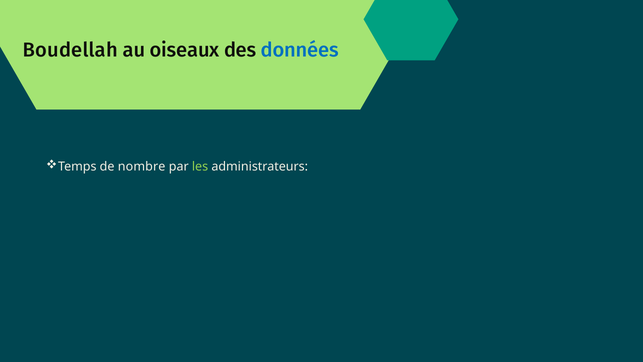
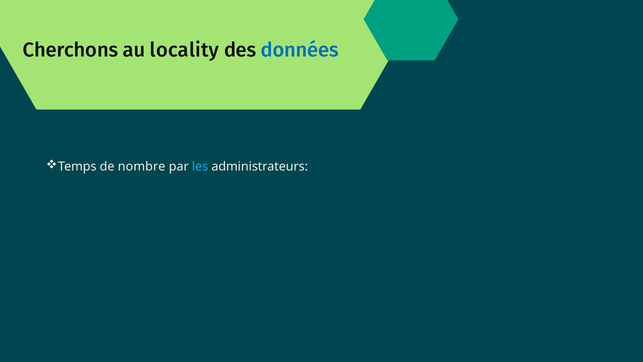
Boudellah: Boudellah -> Cherchons (70, 50)
oiseaux: oiseaux -> locality (184, 50)
les colour: light green -> light blue (200, 166)
